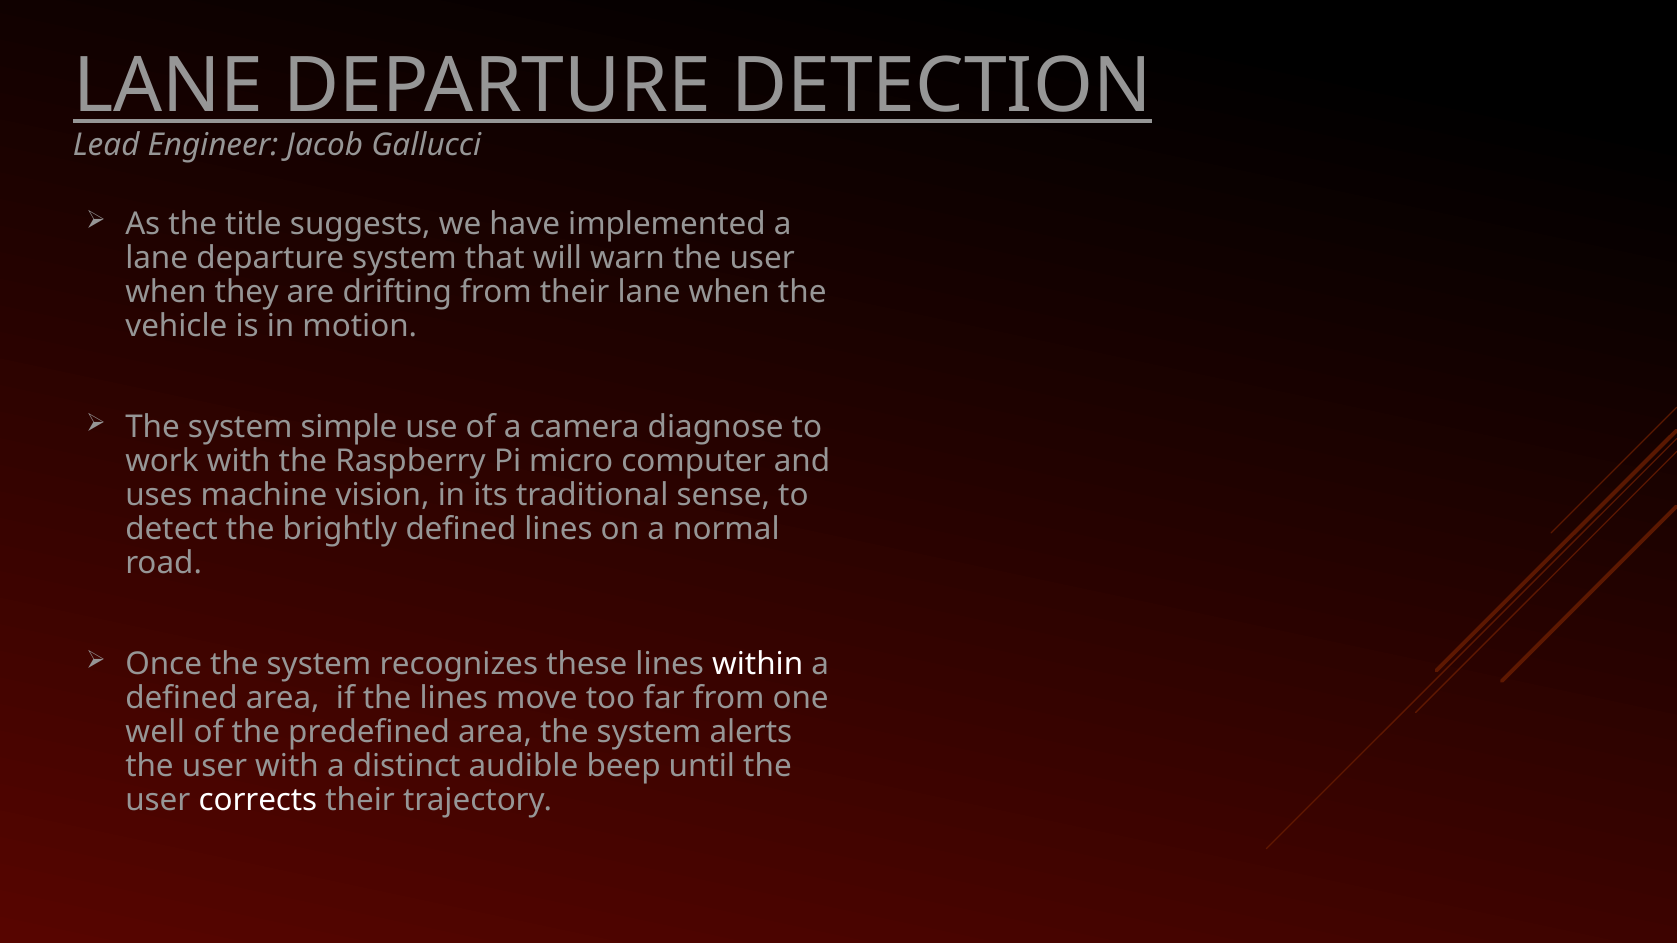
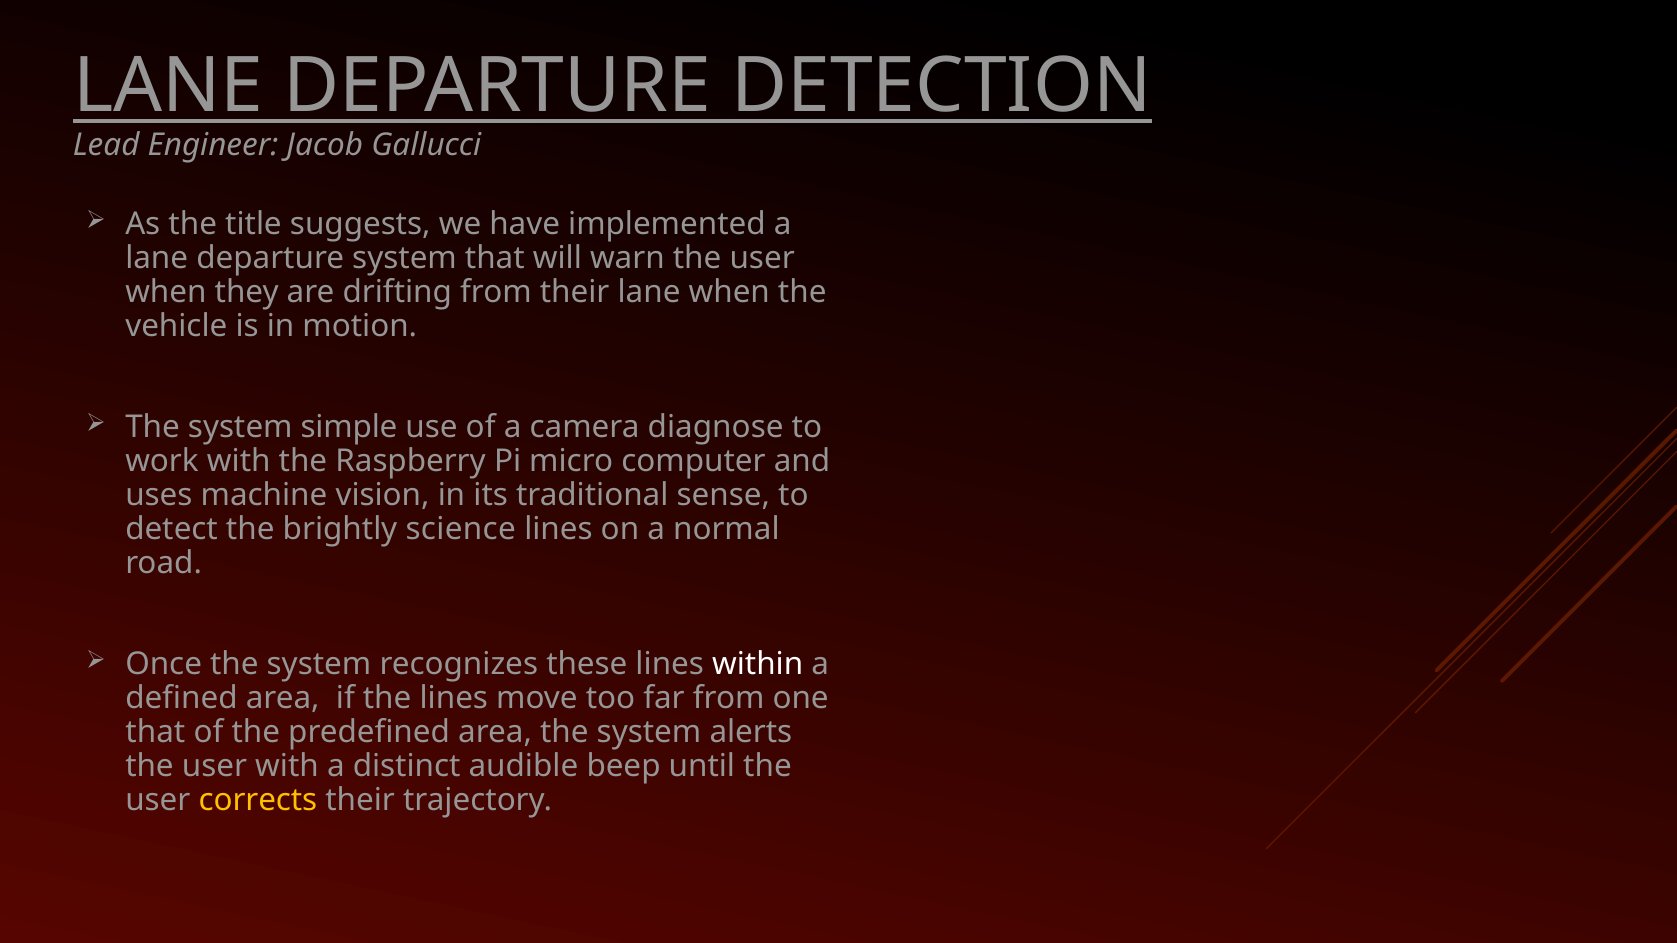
brightly defined: defined -> science (461, 529)
well: well -> that (155, 733)
corrects colour: white -> yellow (258, 801)
